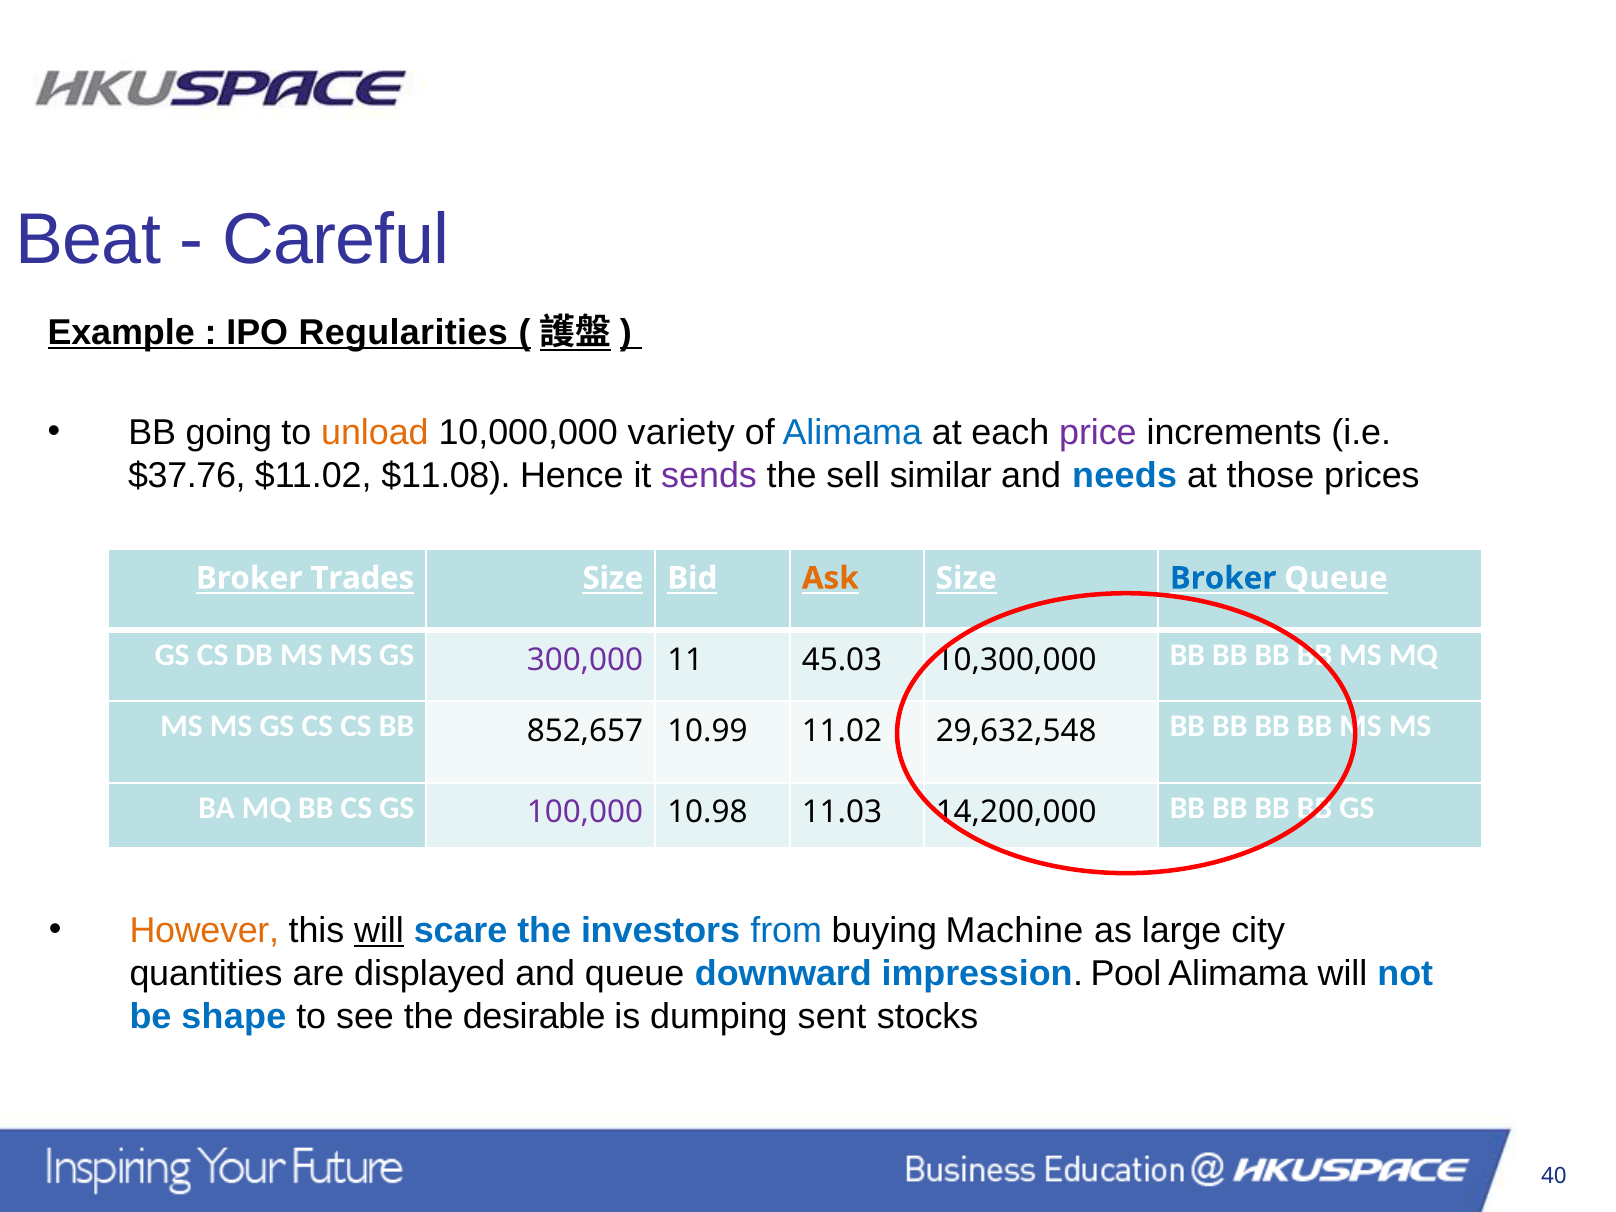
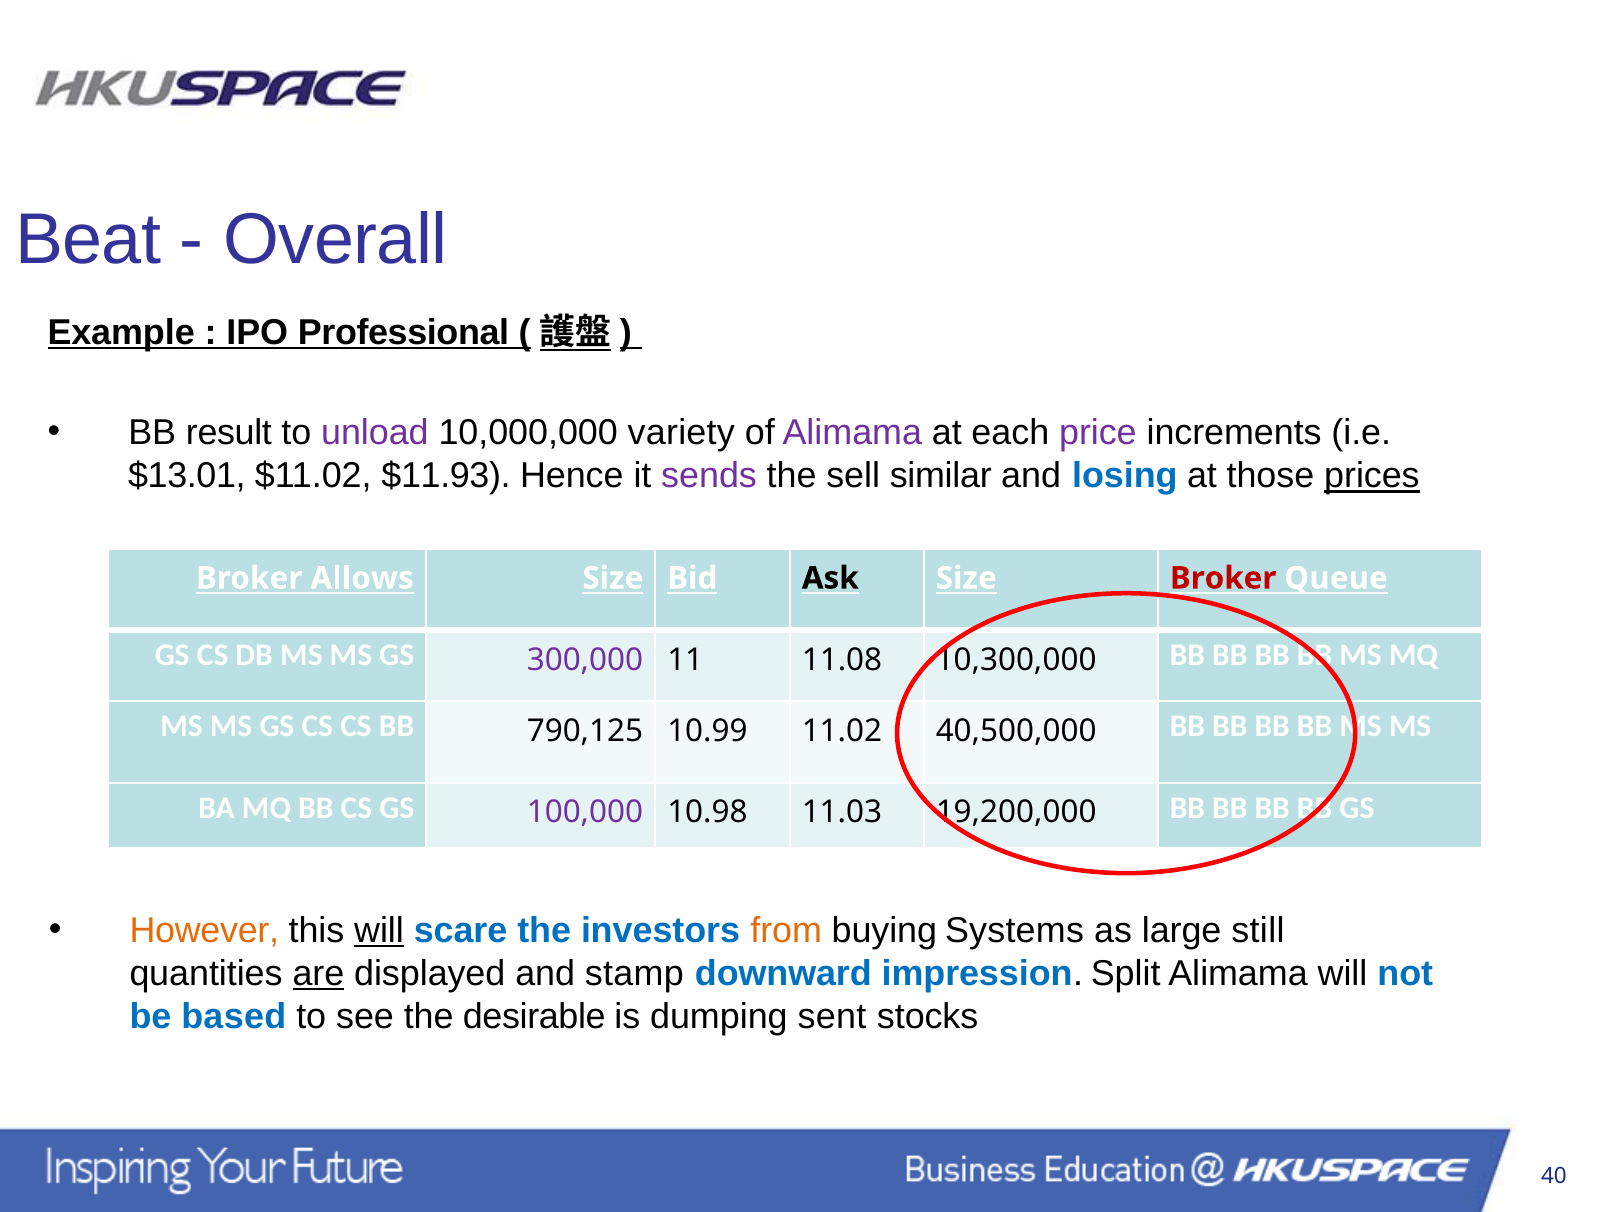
Careful: Careful -> Overall (336, 240)
Regularities: Regularities -> Professional (403, 332)
going: going -> result (229, 433)
unload colour: orange -> purple (375, 433)
Alimama colour: blue -> purple (852, 433)
$37.76: $37.76 -> $13.01 (187, 476)
$11.08: $11.08 -> $11.93 (446, 476)
needs: needs -> losing (1125, 476)
prices underline: none -> present (1372, 476)
Trades: Trades -> Allows (362, 578)
Ask colour: orange -> black (830, 578)
Broker colour: blue -> red (1223, 578)
45.03: 45.03 -> 11.08 (842, 660)
852,657: 852,657 -> 790,125 (585, 731)
29,632,548: 29,632,548 -> 40,500,000 (1016, 731)
14,200,000: 14,200,000 -> 19,200,000 (1016, 812)
from colour: blue -> orange (786, 931)
Machine: Machine -> Systems (1015, 931)
city: city -> still (1258, 931)
are underline: none -> present (318, 974)
and queue: queue -> stamp (634, 974)
Pool: Pool -> Split (1126, 974)
shape: shape -> based (234, 1017)
